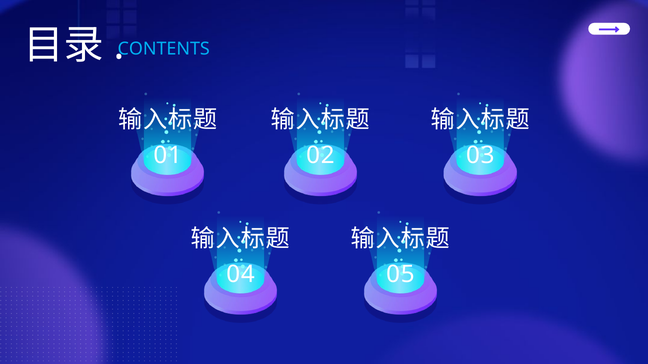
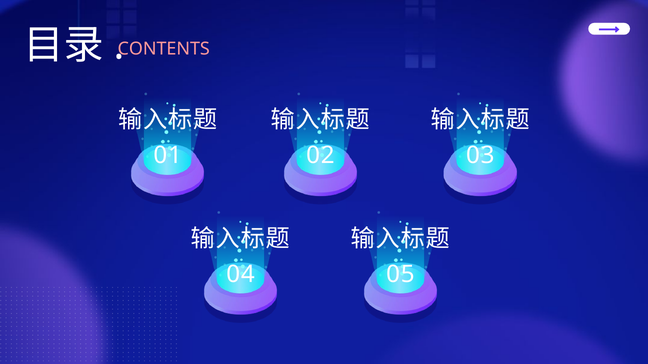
CONTENTS colour: light blue -> pink (164, 49)
